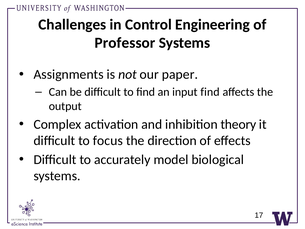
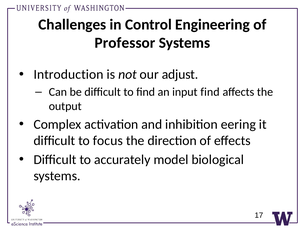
Assignments: Assignments -> Introduction (69, 74)
paper: paper -> adjust (180, 74)
theory: theory -> eering (238, 124)
